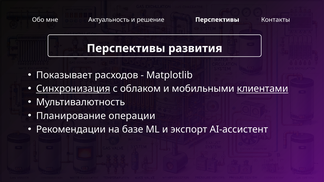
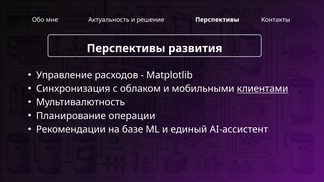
Показывает: Показывает -> Управление (64, 75)
Синхронизация underline: present -> none (73, 89)
экспорт: экспорт -> единый (189, 130)
